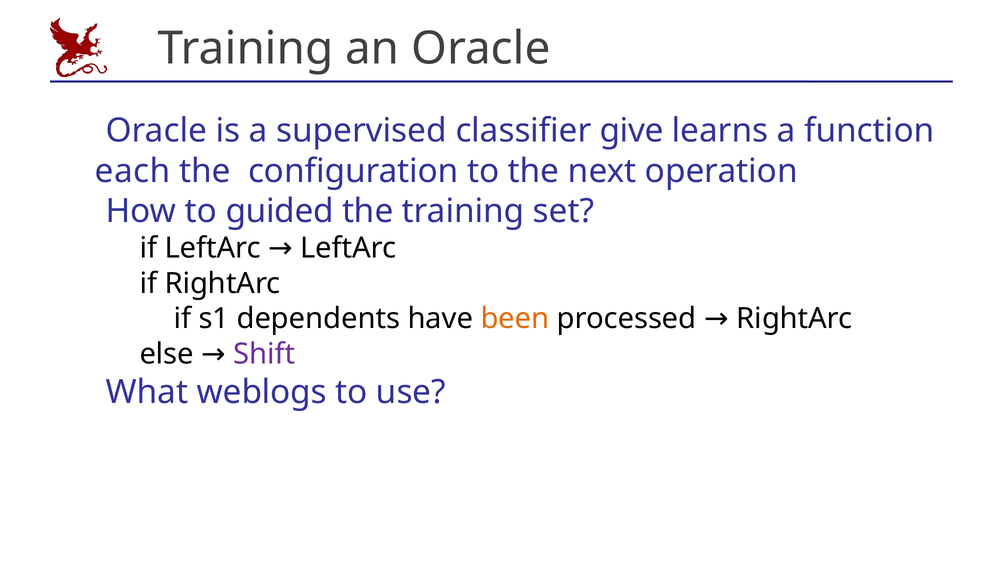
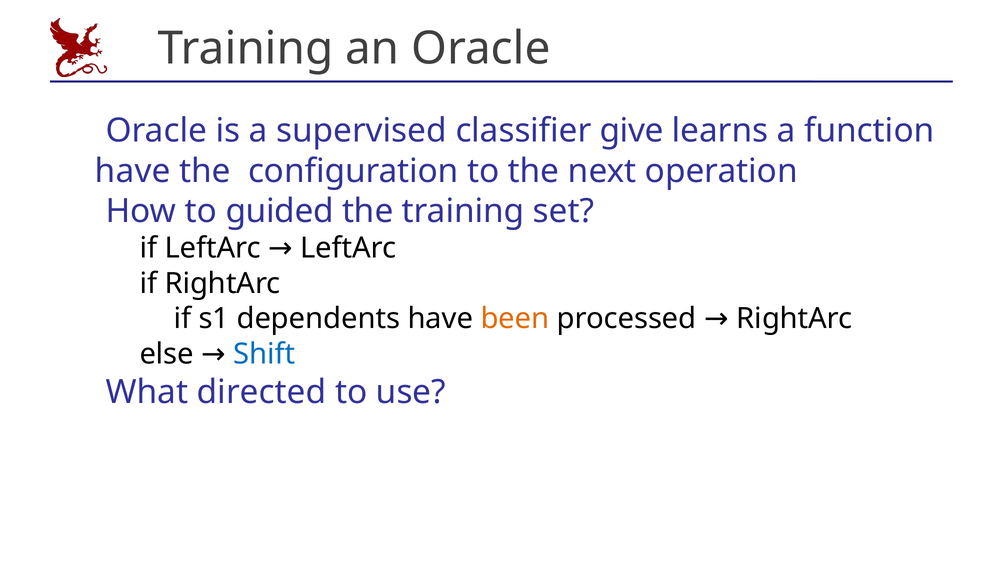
each: each -> have (133, 171)
Shift colour: purple -> blue (264, 354)
weblogs: weblogs -> directed (262, 392)
